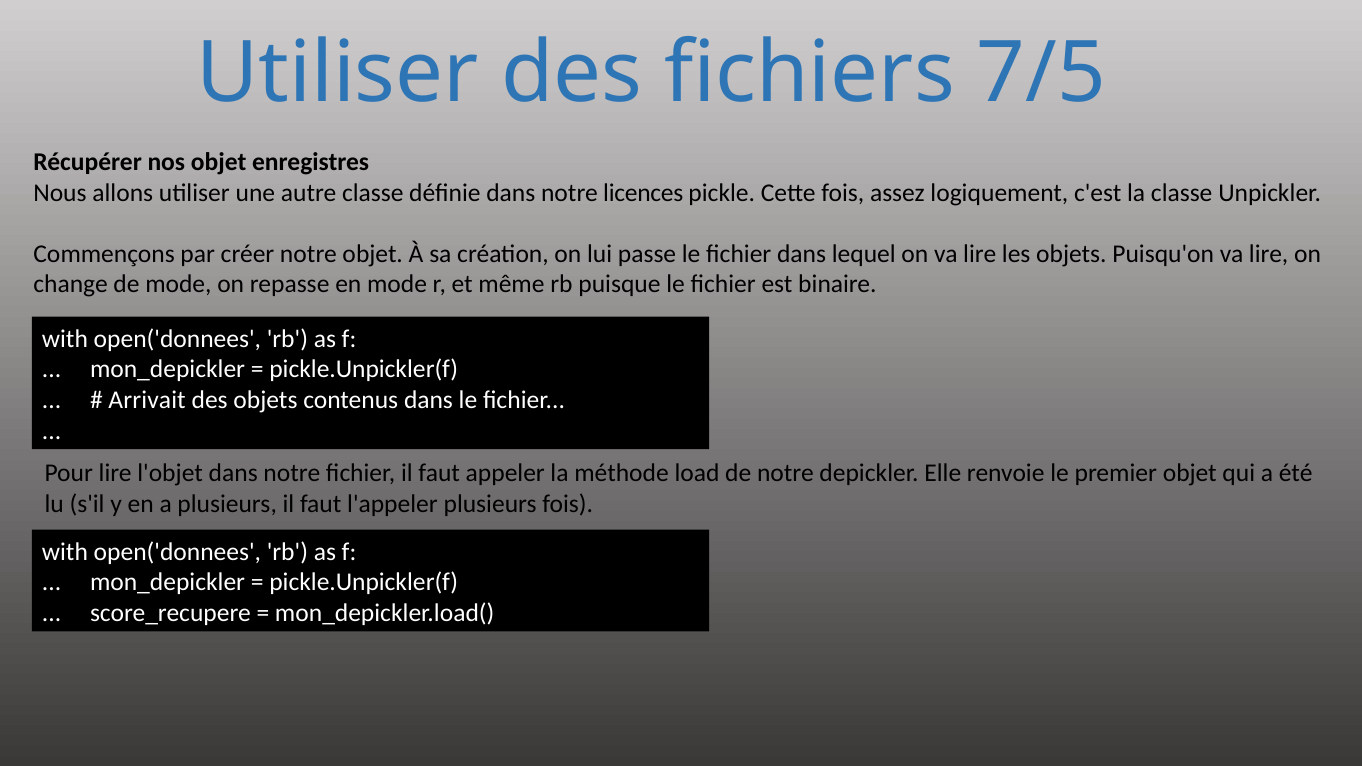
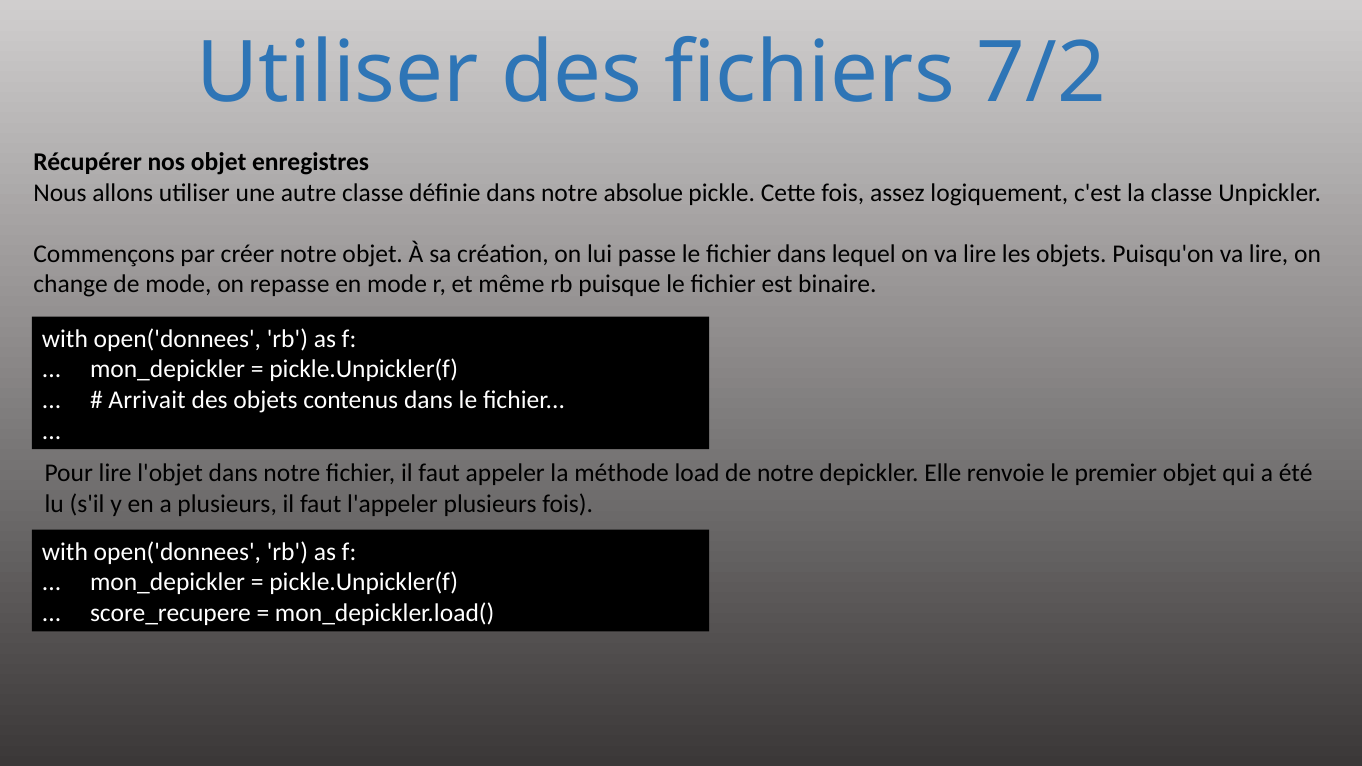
7/5: 7/5 -> 7/2 (1041, 73)
licences: licences -> absolue (643, 193)
